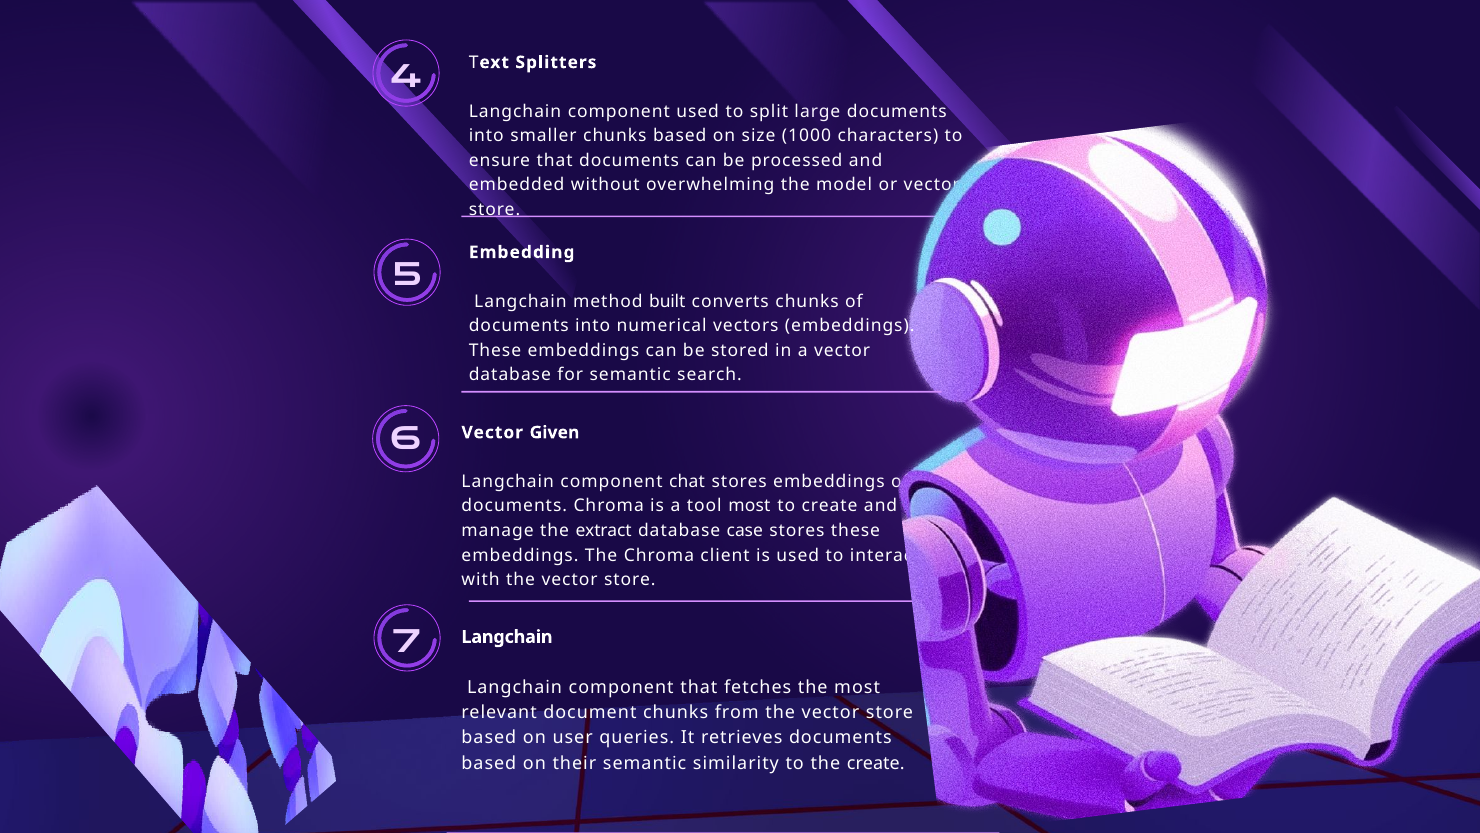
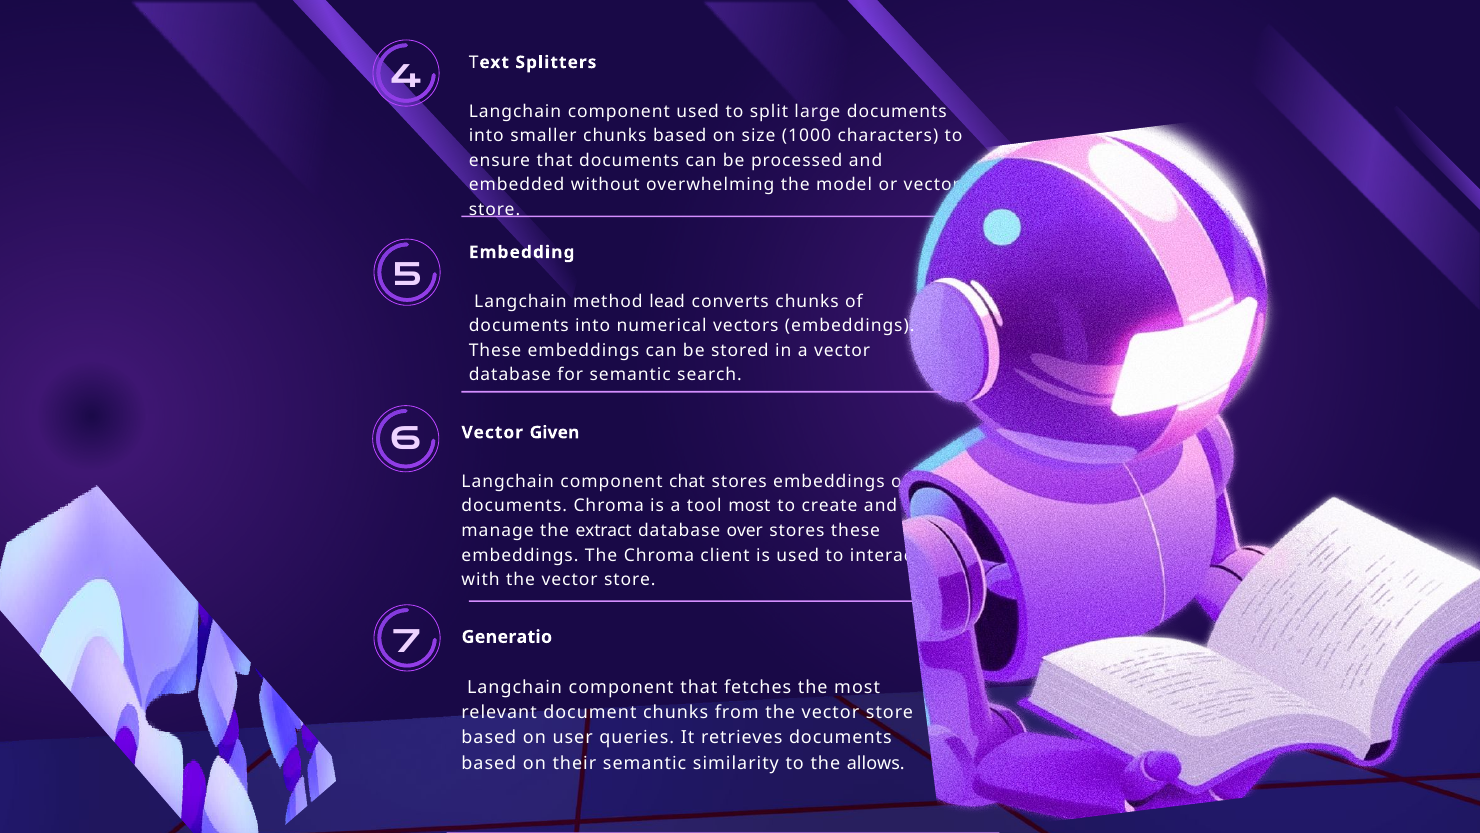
built: built -> lead (667, 301)
case: case -> over (745, 530)
Langchain: Langchain -> Generatio (507, 637)
the create: create -> allows (876, 763)
